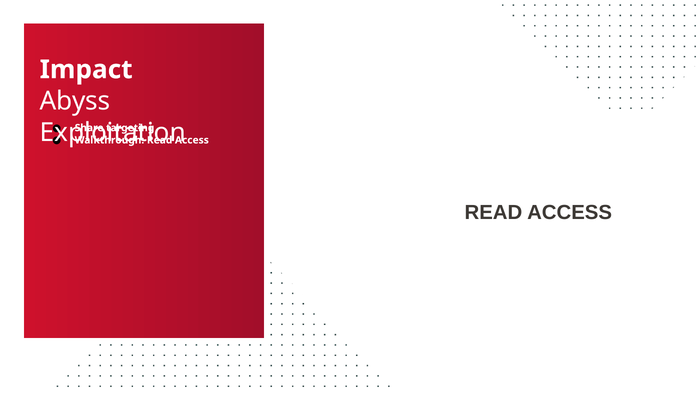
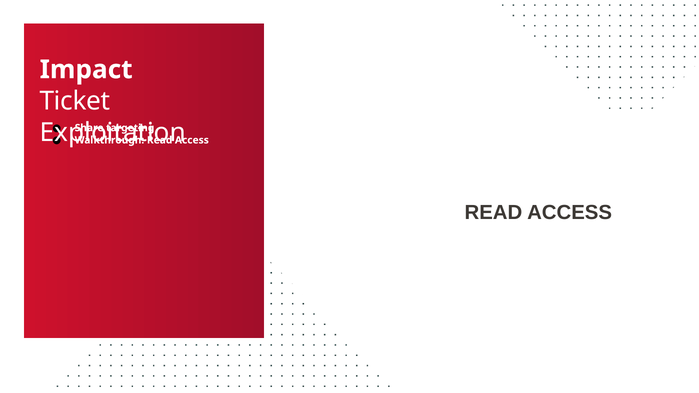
Abyss: Abyss -> Ticket (75, 101)
